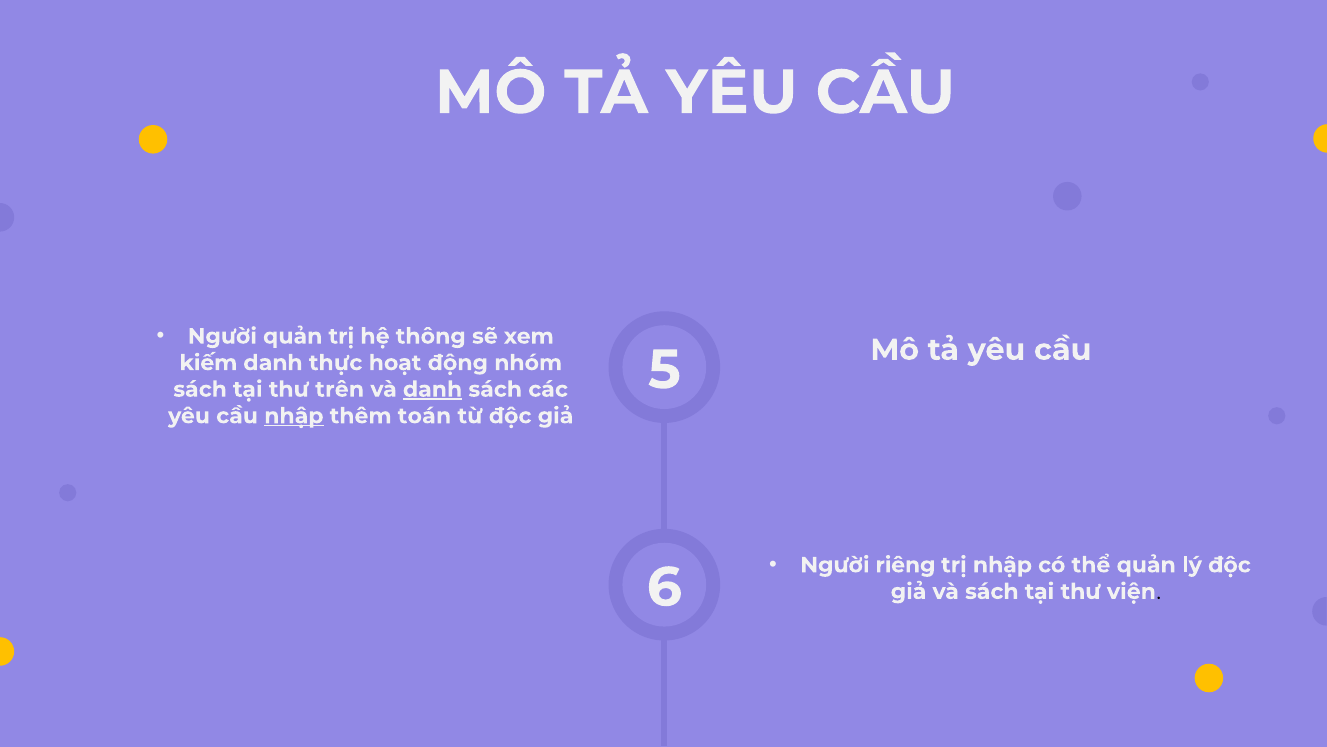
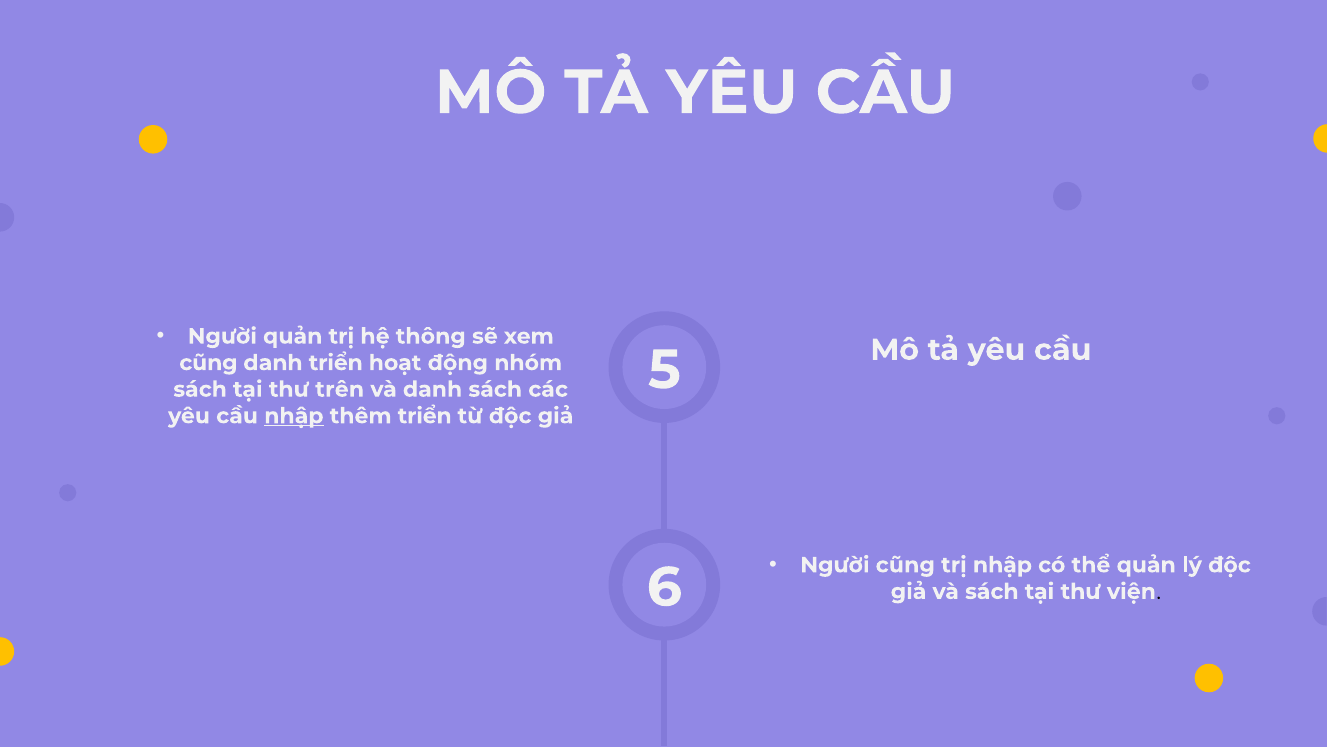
kiếm: kiếm -> cũng (208, 363)
danh thực: thực -> triển (336, 363)
danh underline: present -> none (433, 389)
thêm toán: toán -> triển (425, 416)
Người riêng: riêng -> cũng (905, 565)
